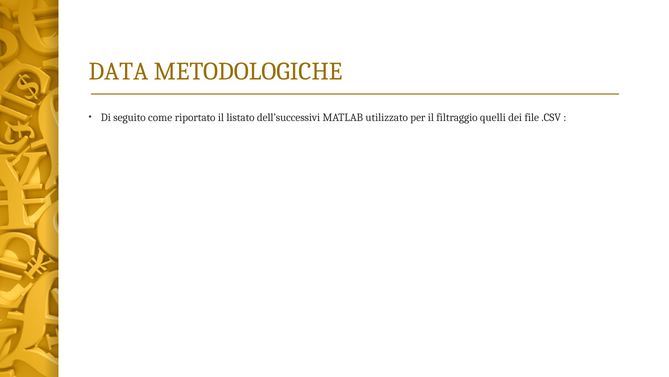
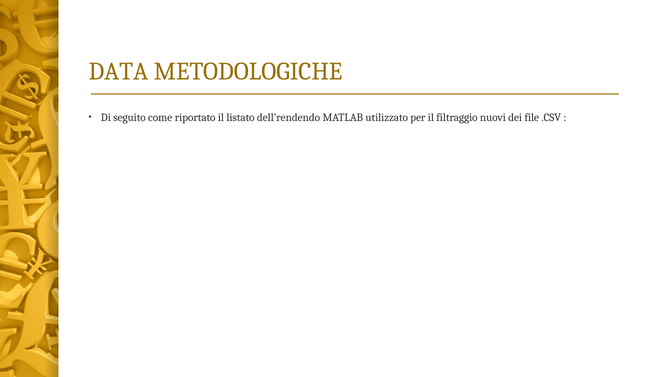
dell’successivi: dell’successivi -> dell’rendendo (289, 117)
quelli: quelli -> nuovi (493, 117)
